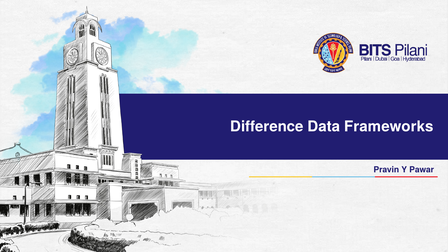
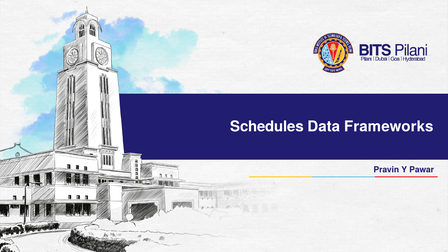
Difference: Difference -> Schedules (267, 127)
